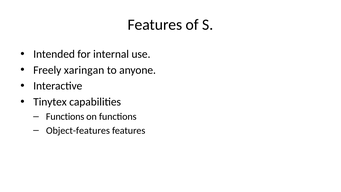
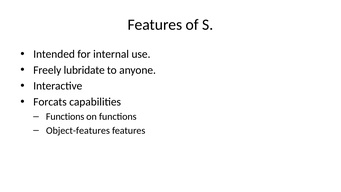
xaringan: xaringan -> lubridate (84, 70)
Tinytex: Tinytex -> Forcats (50, 102)
